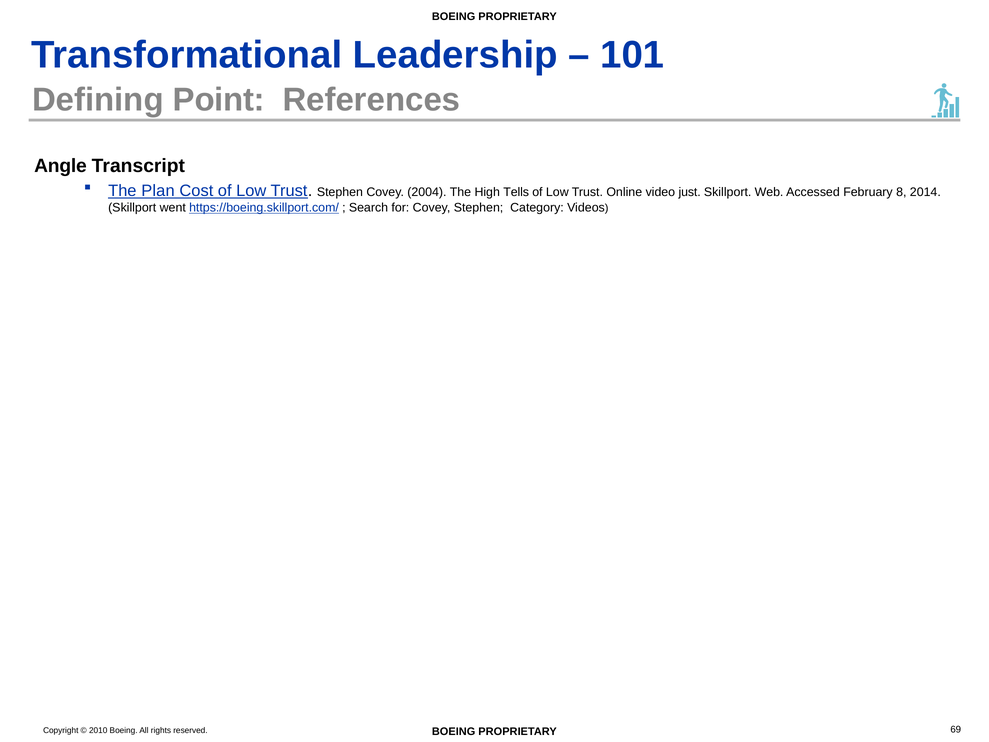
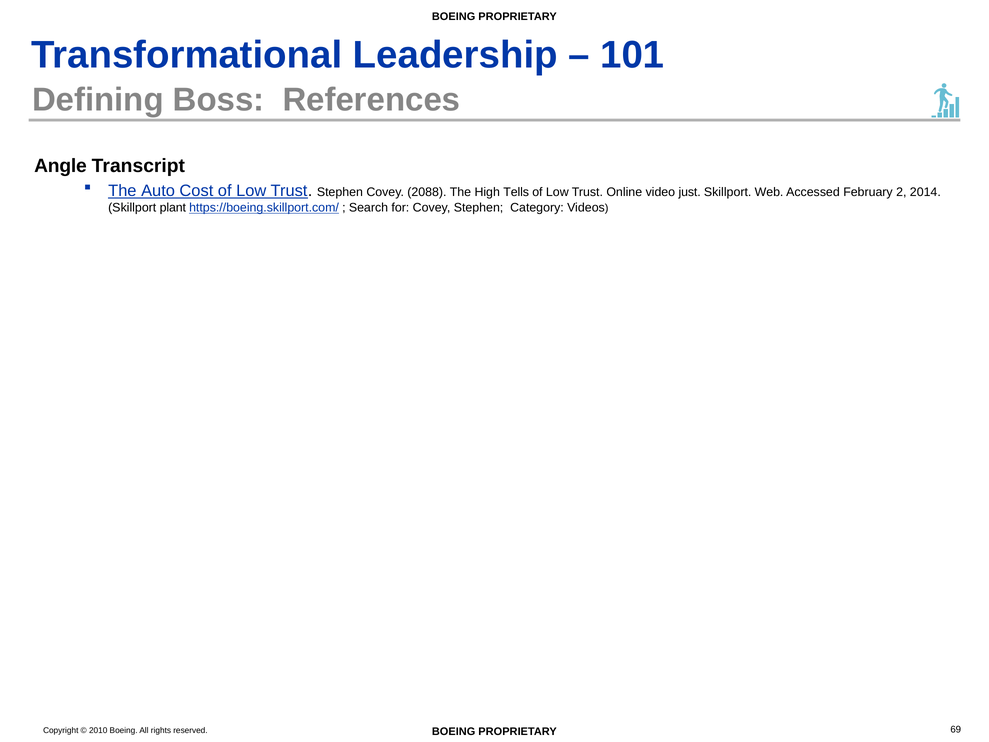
Point: Point -> Boss (219, 100)
Plan: Plan -> Auto (158, 191)
2004: 2004 -> 2088 (427, 192)
8: 8 -> 2 (901, 192)
went: went -> plant (173, 208)
